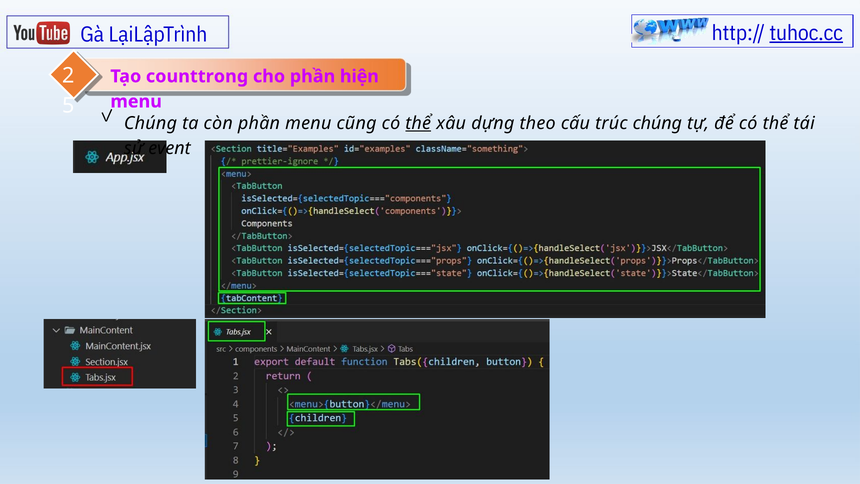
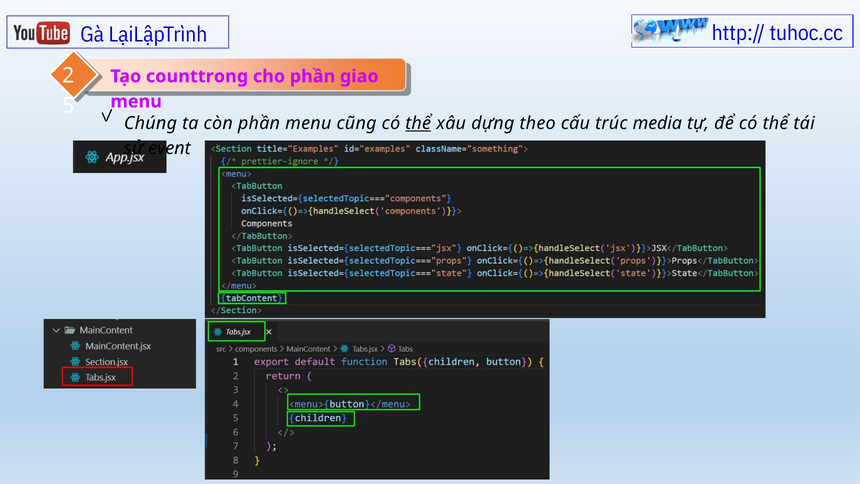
tuhoc.cc underline: present -> none (806, 33)
hiện: hiện -> giao (359, 76)
trúc chúng: chúng -> media (657, 123)
